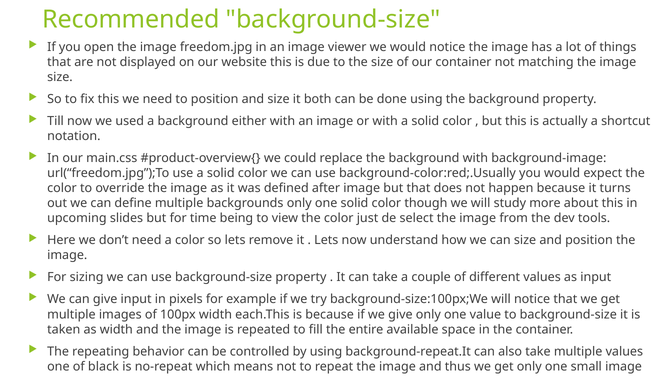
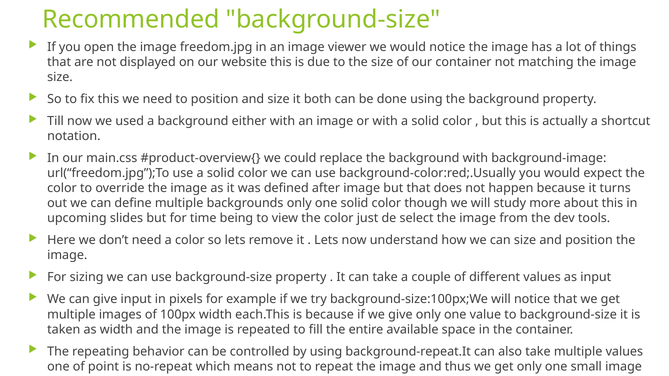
black: black -> point (103, 367)
